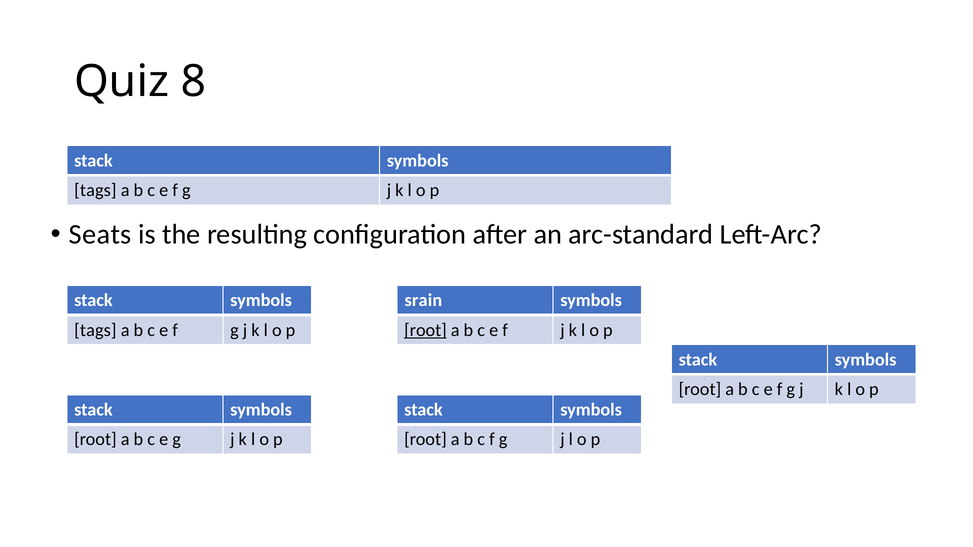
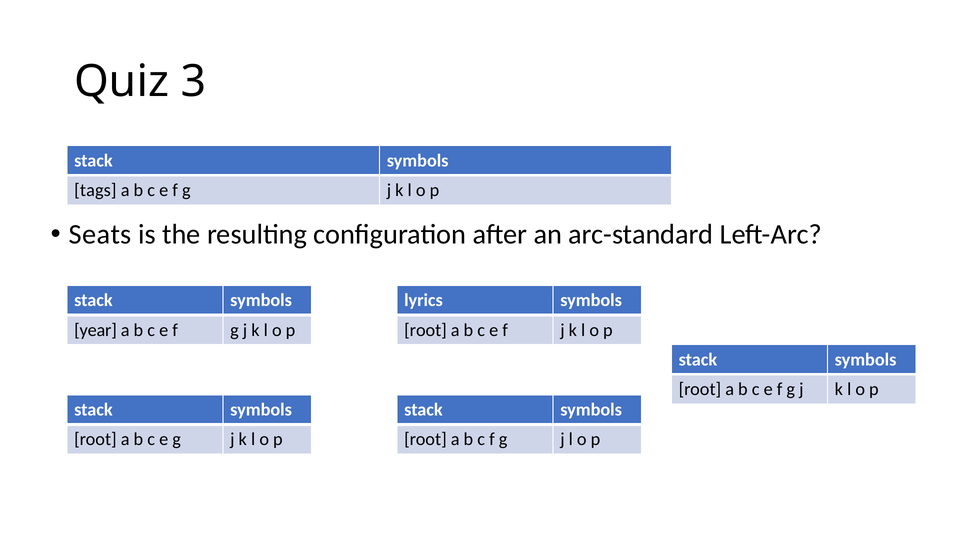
8: 8 -> 3 (193, 82)
srain: srain -> lyrics (423, 301)
tags: tags -> year (96, 330)
root underline: present -> none (425, 330)
